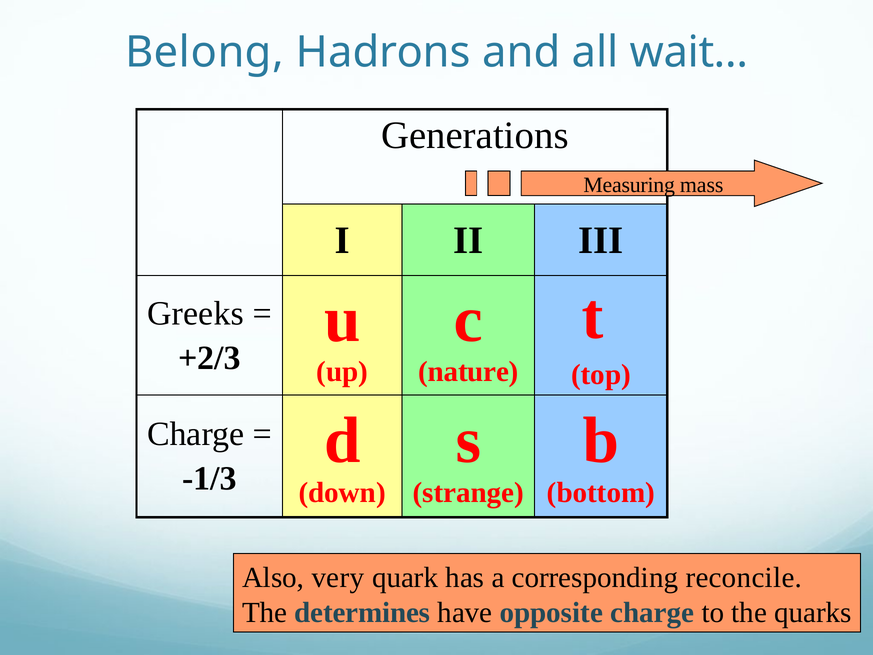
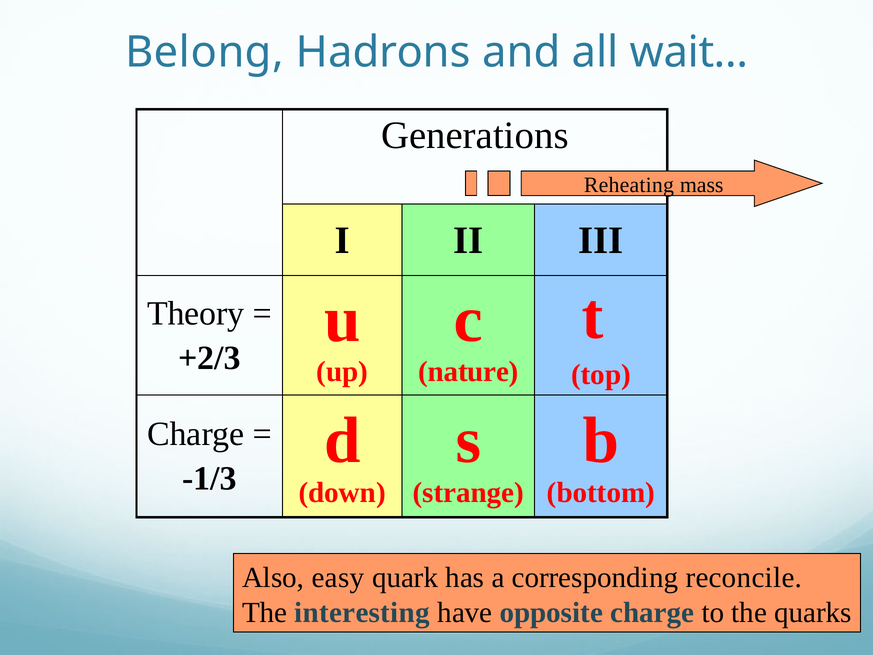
Measuring: Measuring -> Reheating (629, 185)
Greeks: Greeks -> Theory (196, 313)
very: very -> easy (338, 577)
determines: determines -> interesting (362, 612)
